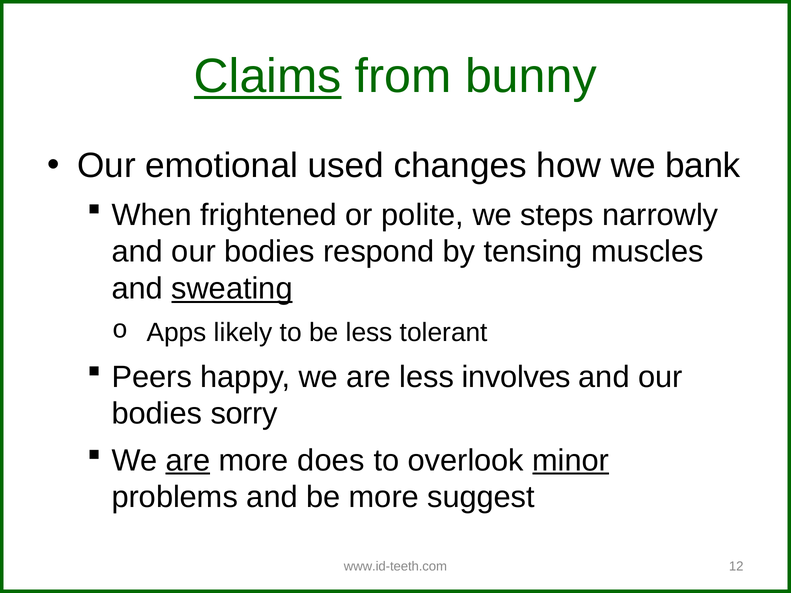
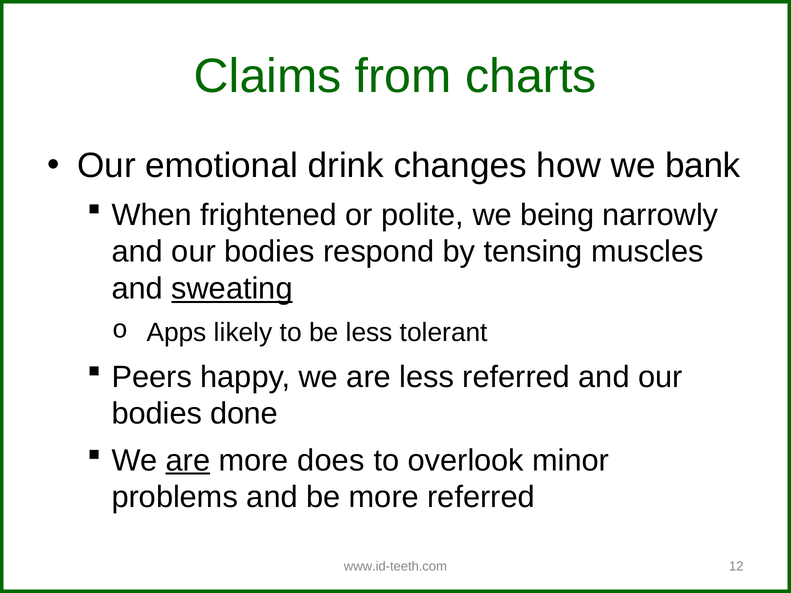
Claims underline: present -> none (268, 77)
bunny: bunny -> charts (531, 77)
used: used -> drink (346, 166)
steps: steps -> being (557, 215)
less involves: involves -> referred (516, 377)
sorry: sorry -> done (244, 414)
minor underline: present -> none (571, 461)
more suggest: suggest -> referred (481, 497)
